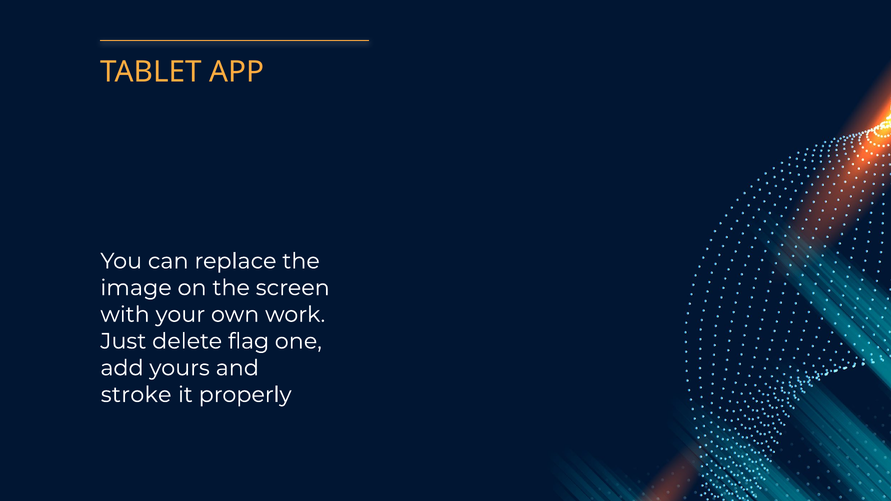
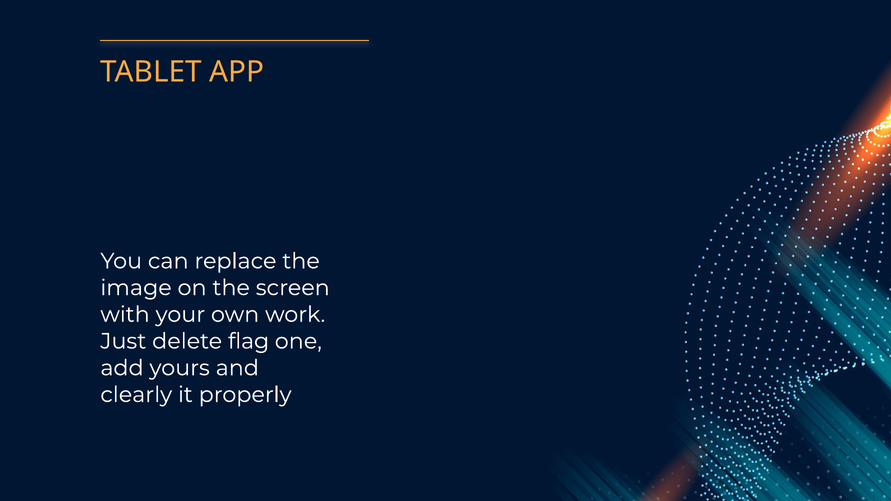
stroke: stroke -> clearly (136, 395)
